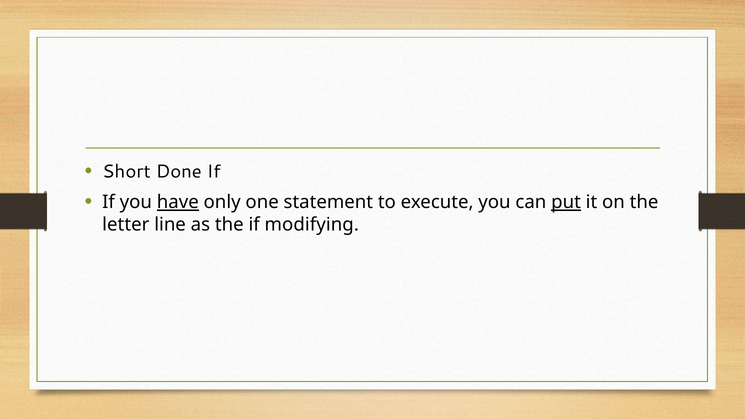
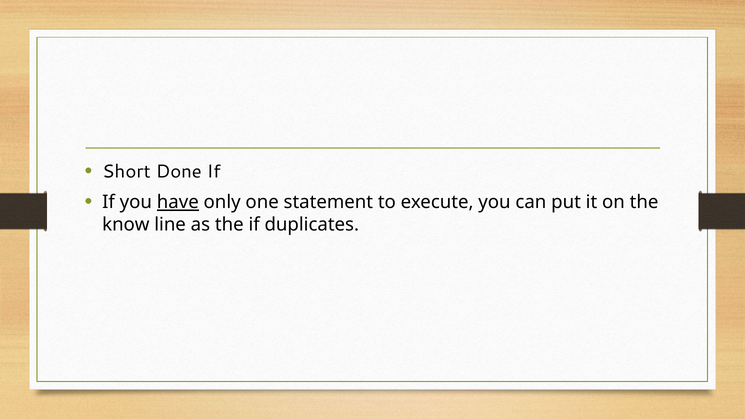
put underline: present -> none (566, 202)
letter: letter -> know (126, 225)
modifying: modifying -> duplicates (312, 225)
